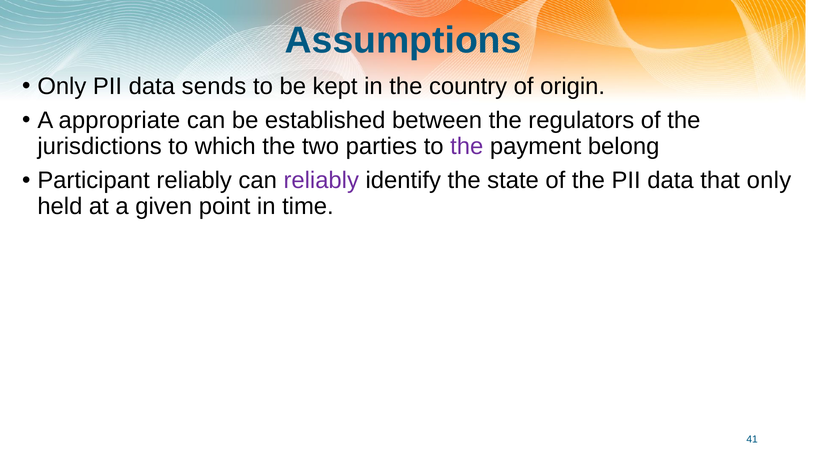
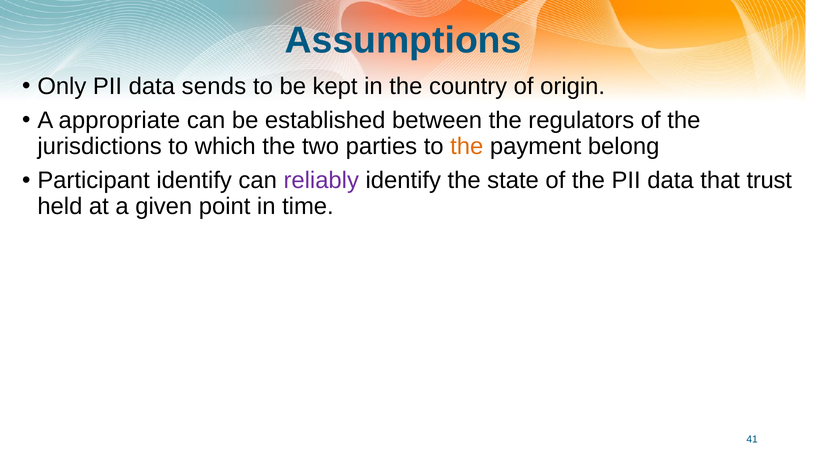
the colour: purple -> orange (467, 146)
Participant reliably: reliably -> identify (194, 180)
that only: only -> trust (769, 180)
